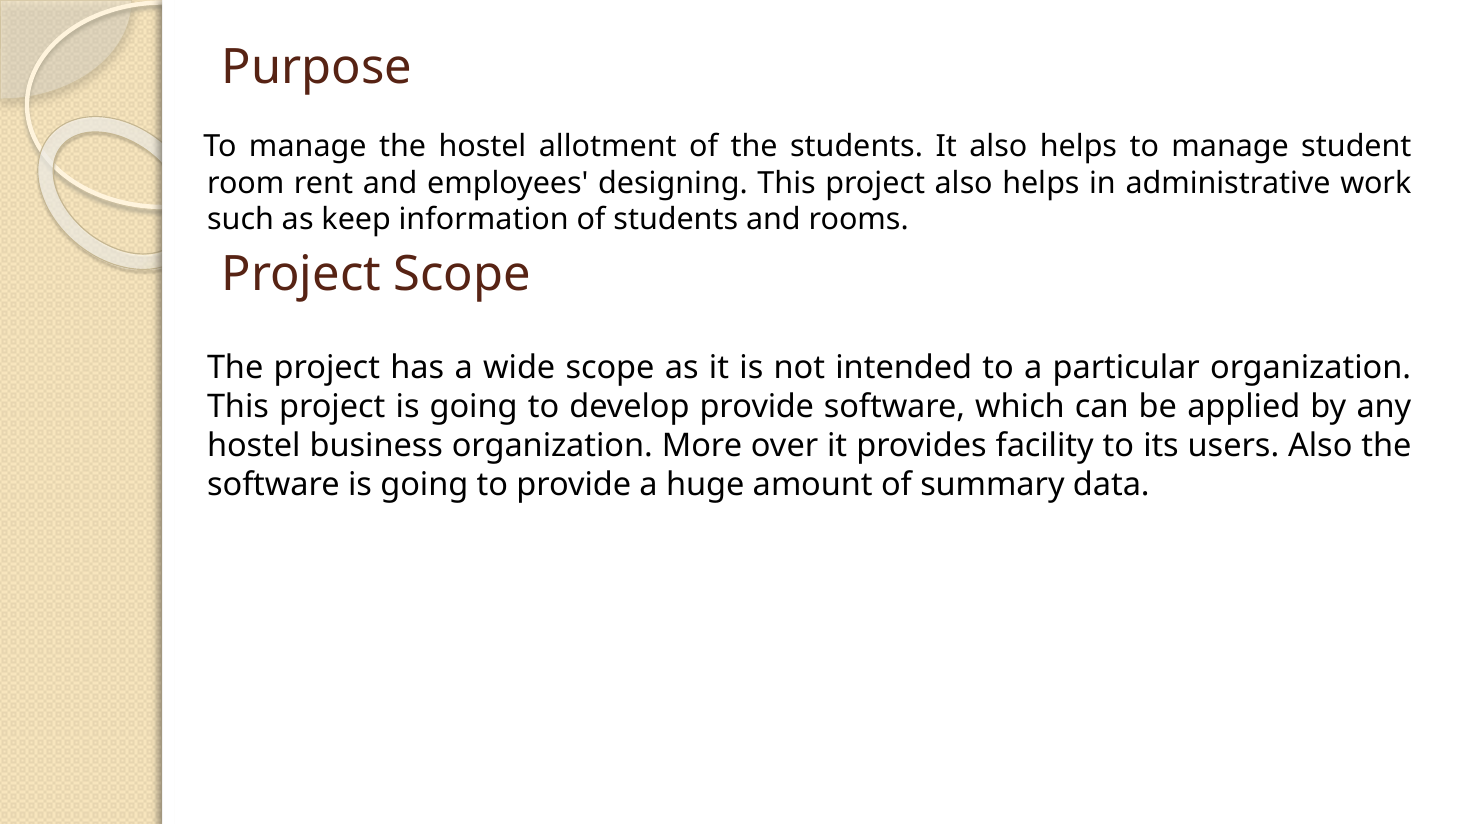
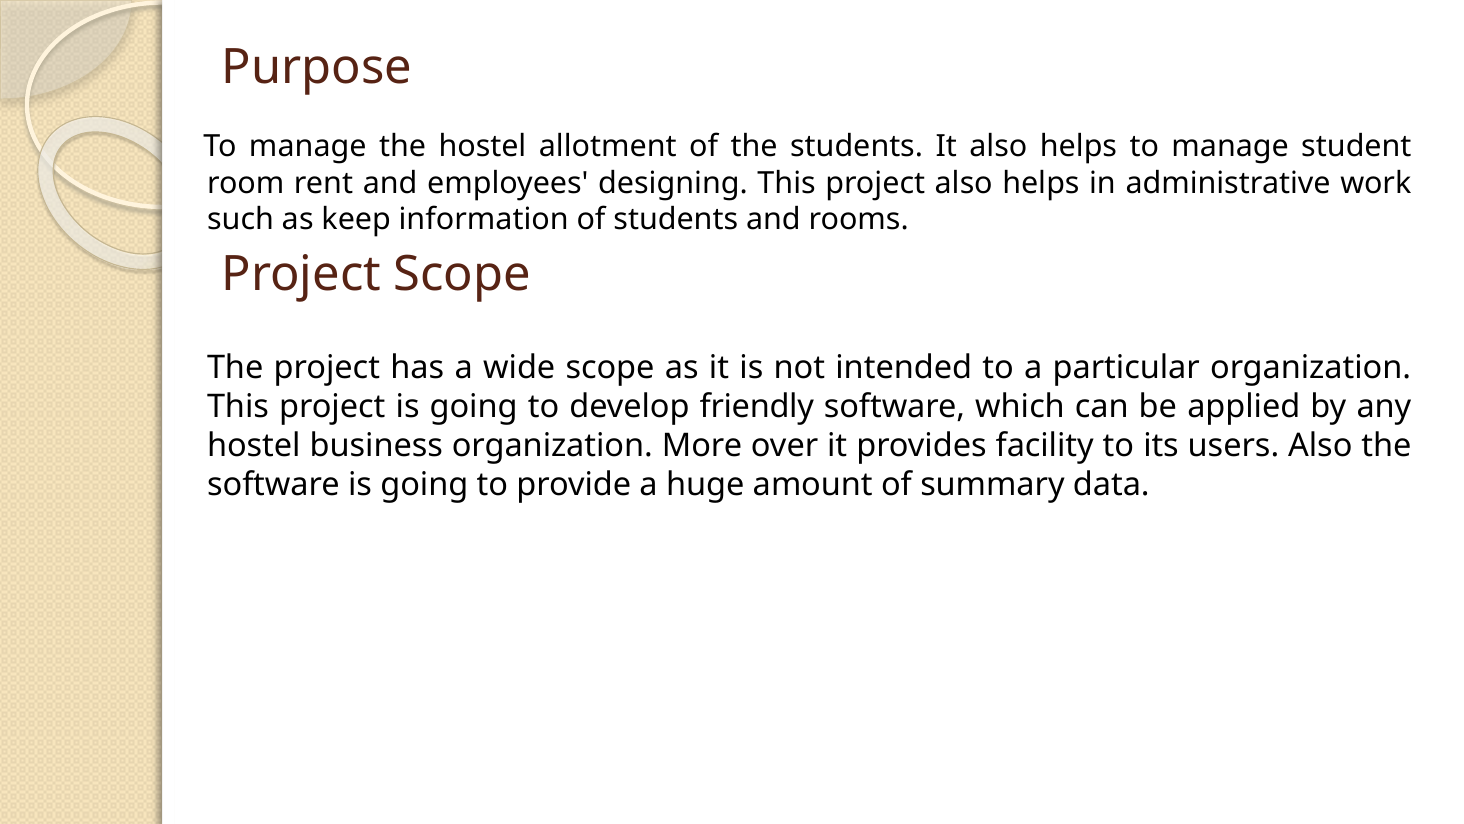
develop provide: provide -> friendly (757, 406)
